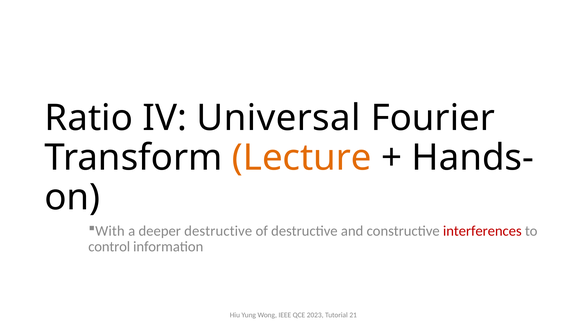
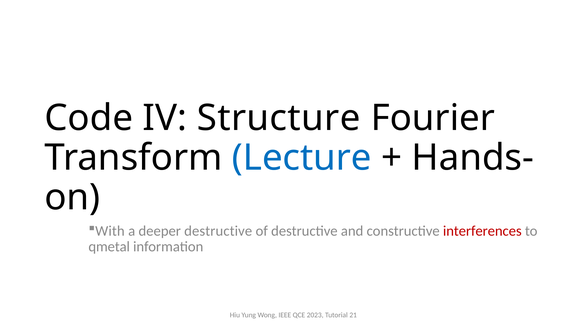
Ratio: Ratio -> Code (89, 118)
Universal: Universal -> Structure (279, 118)
Lecture colour: orange -> blue (302, 158)
control: control -> qmetal (109, 247)
